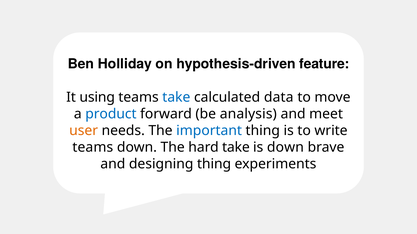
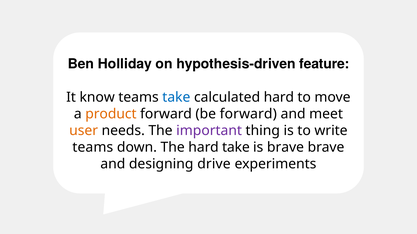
using: using -> know (97, 97)
calculated data: data -> hard (279, 97)
product colour: blue -> orange (111, 114)
be analysis: analysis -> forward (248, 114)
important colour: blue -> purple (209, 131)
is down: down -> brave (285, 148)
designing thing: thing -> drive (214, 164)
